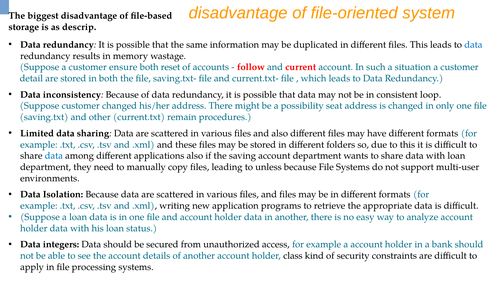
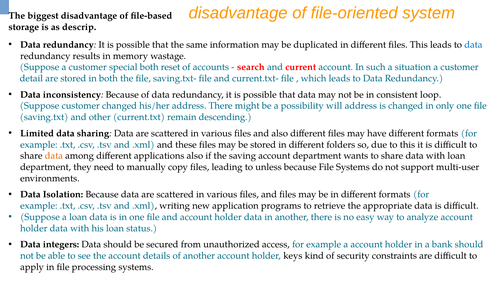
ensure: ensure -> special (123, 67)
follow: follow -> search (251, 67)
seat: seat -> will (334, 106)
procedures: procedures -> descending (225, 117)
data colour: blue -> orange (54, 156)
class: class -> keys (293, 255)
